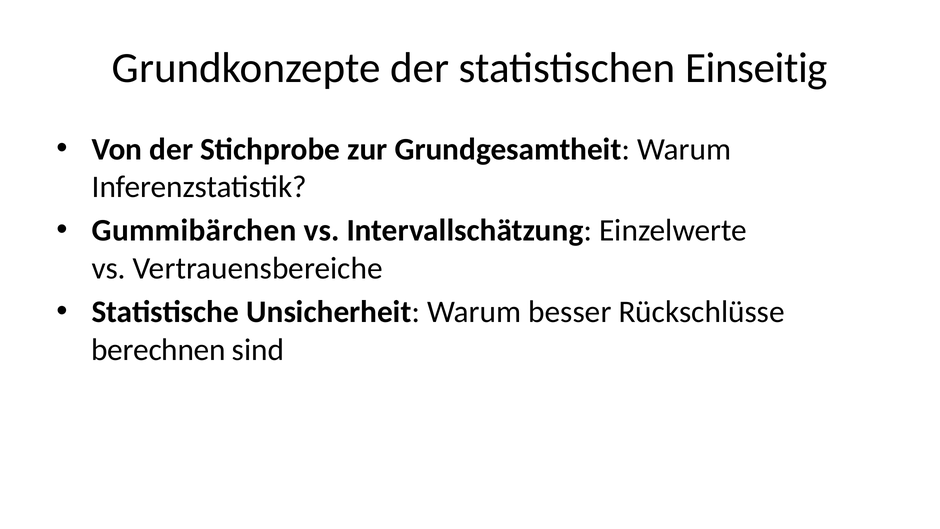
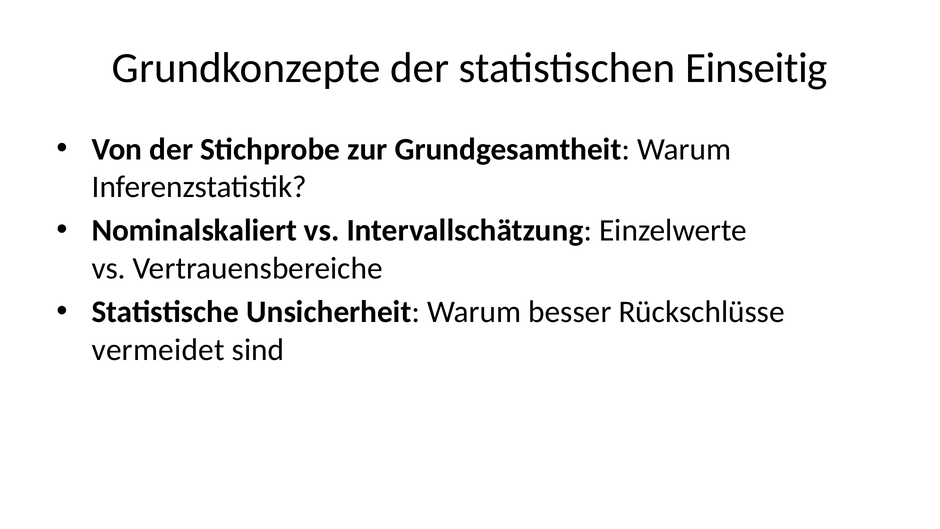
Gummibärchen: Gummibärchen -> Nominalskaliert (194, 231)
berechnen: berechnen -> vermeidet (158, 350)
